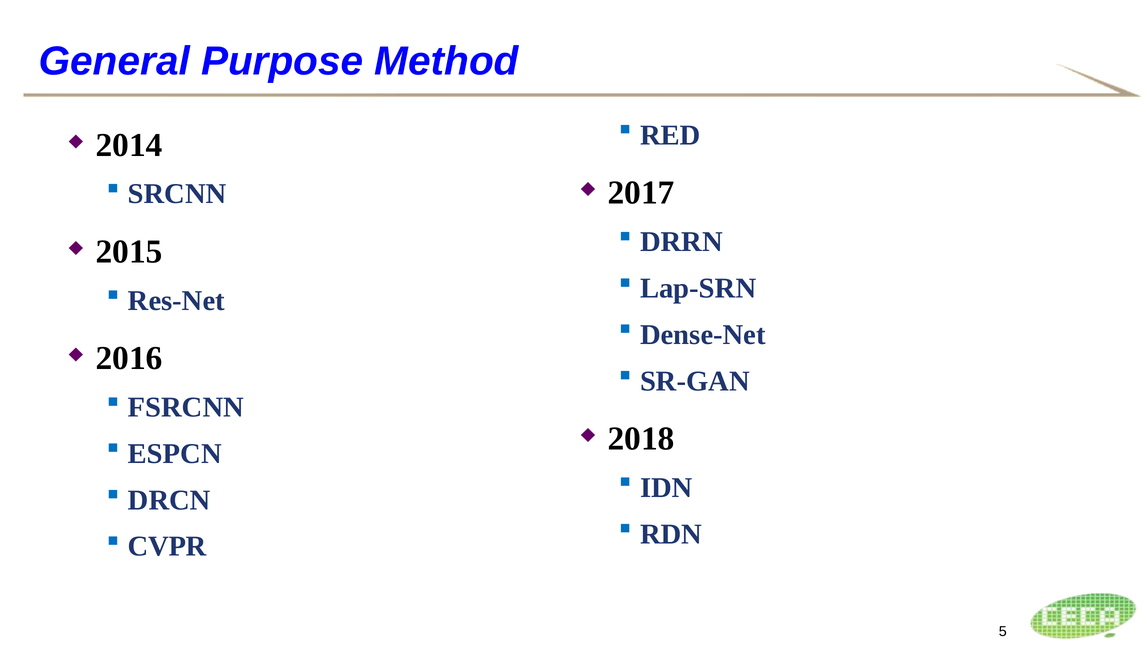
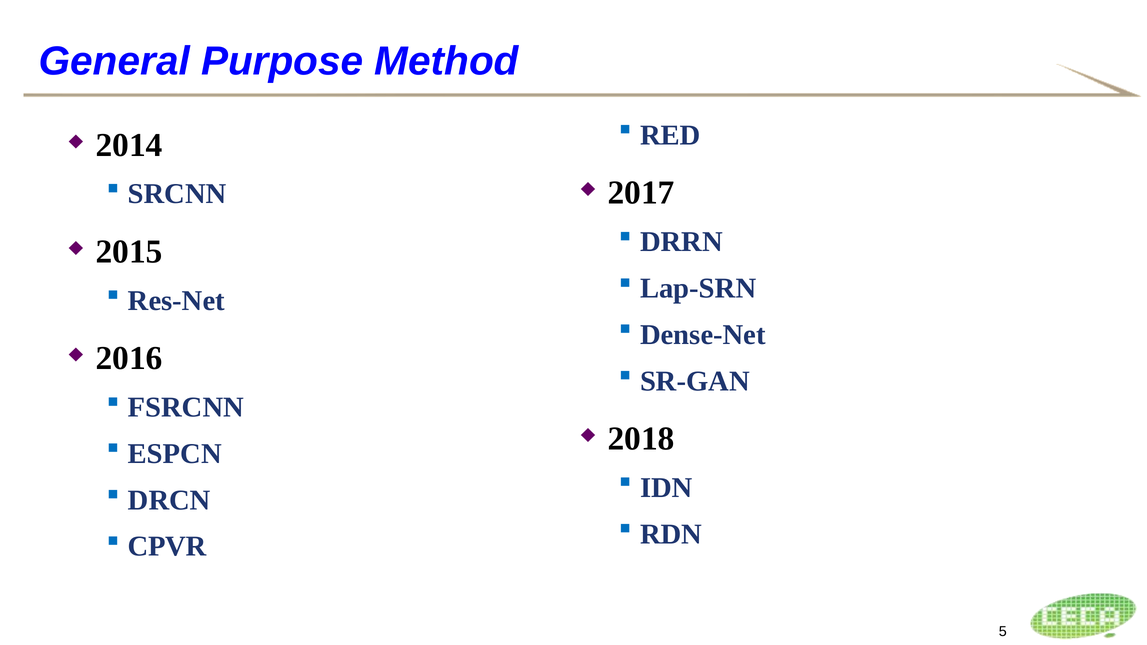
CVPR: CVPR -> CPVR (167, 547)
